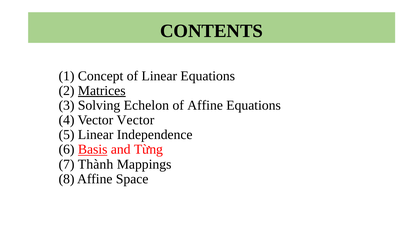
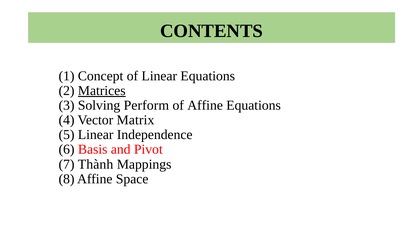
Echelon: Echelon -> Perform (146, 105)
Vector Vector: Vector -> Matrix (135, 120)
Basis underline: present -> none (93, 150)
Từng: Từng -> Pivot (148, 150)
